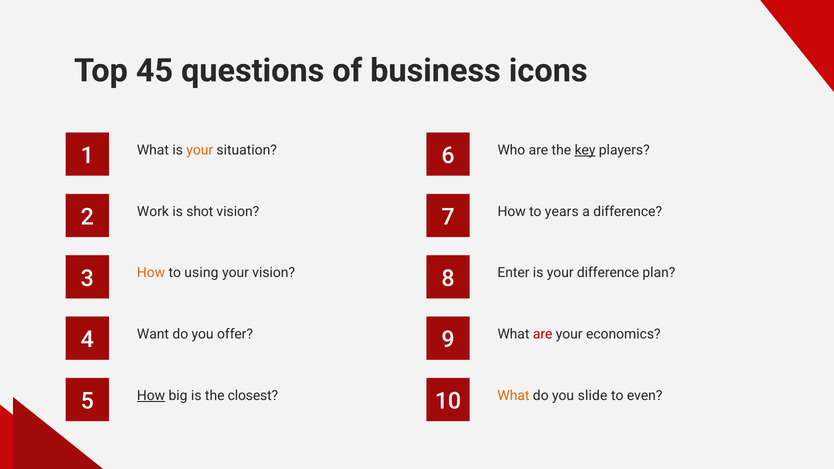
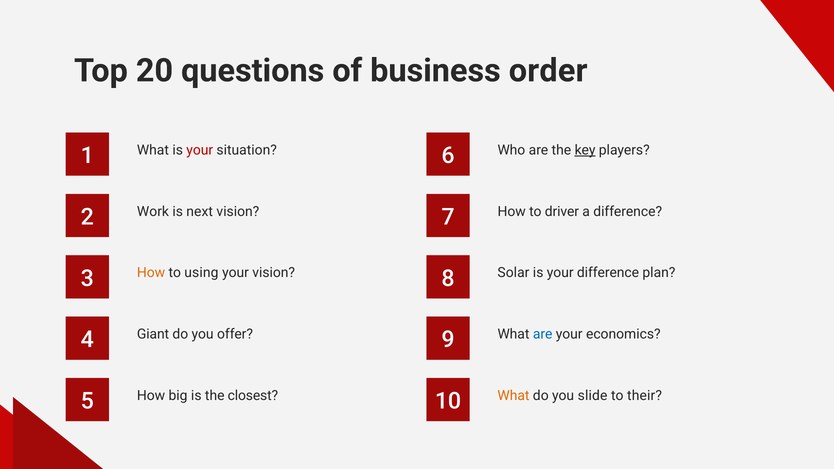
45: 45 -> 20 (154, 71)
icons: icons -> order (548, 71)
your colour: orange -> red (200, 150)
shot: shot -> next (200, 212)
years: years -> driver (562, 212)
Enter: Enter -> Solar (513, 273)
Want: Want -> Giant (153, 334)
are colour: red -> blue (543, 334)
How underline: present -> none (151, 396)
even: even -> their (645, 396)
